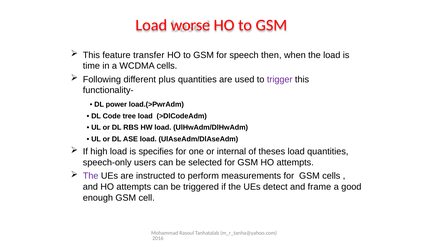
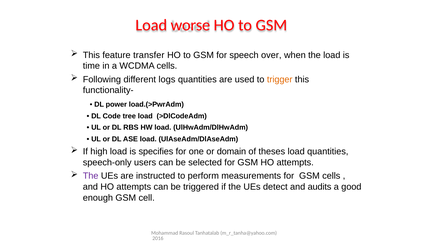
then: then -> over (271, 55)
plus: plus -> logs (167, 79)
trigger colour: purple -> orange (280, 79)
internal: internal -> domain (231, 151)
frame: frame -> audits (320, 186)
